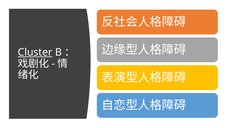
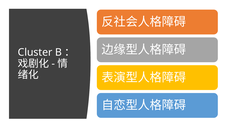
Cluster underline: present -> none (35, 52)
